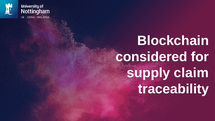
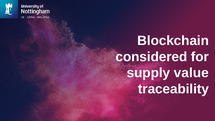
claim: claim -> value (191, 73)
